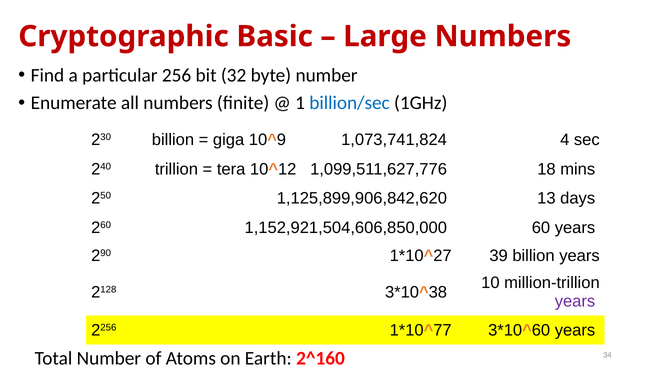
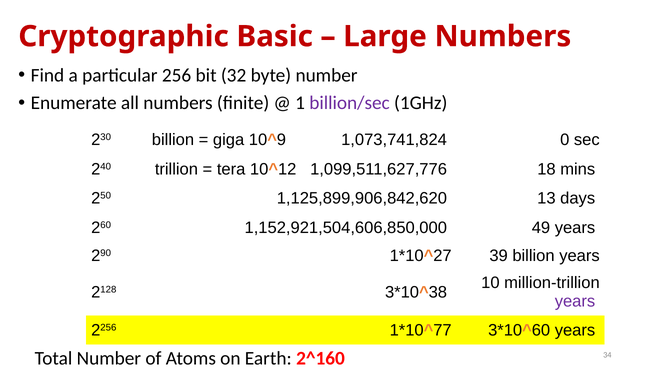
billion/sec colour: blue -> purple (350, 103)
4: 4 -> 0 (565, 140)
60: 60 -> 49 (541, 228)
